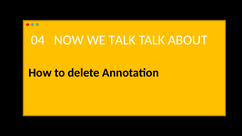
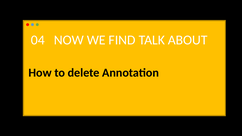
WE TALK: TALK -> FIND (122, 40)
